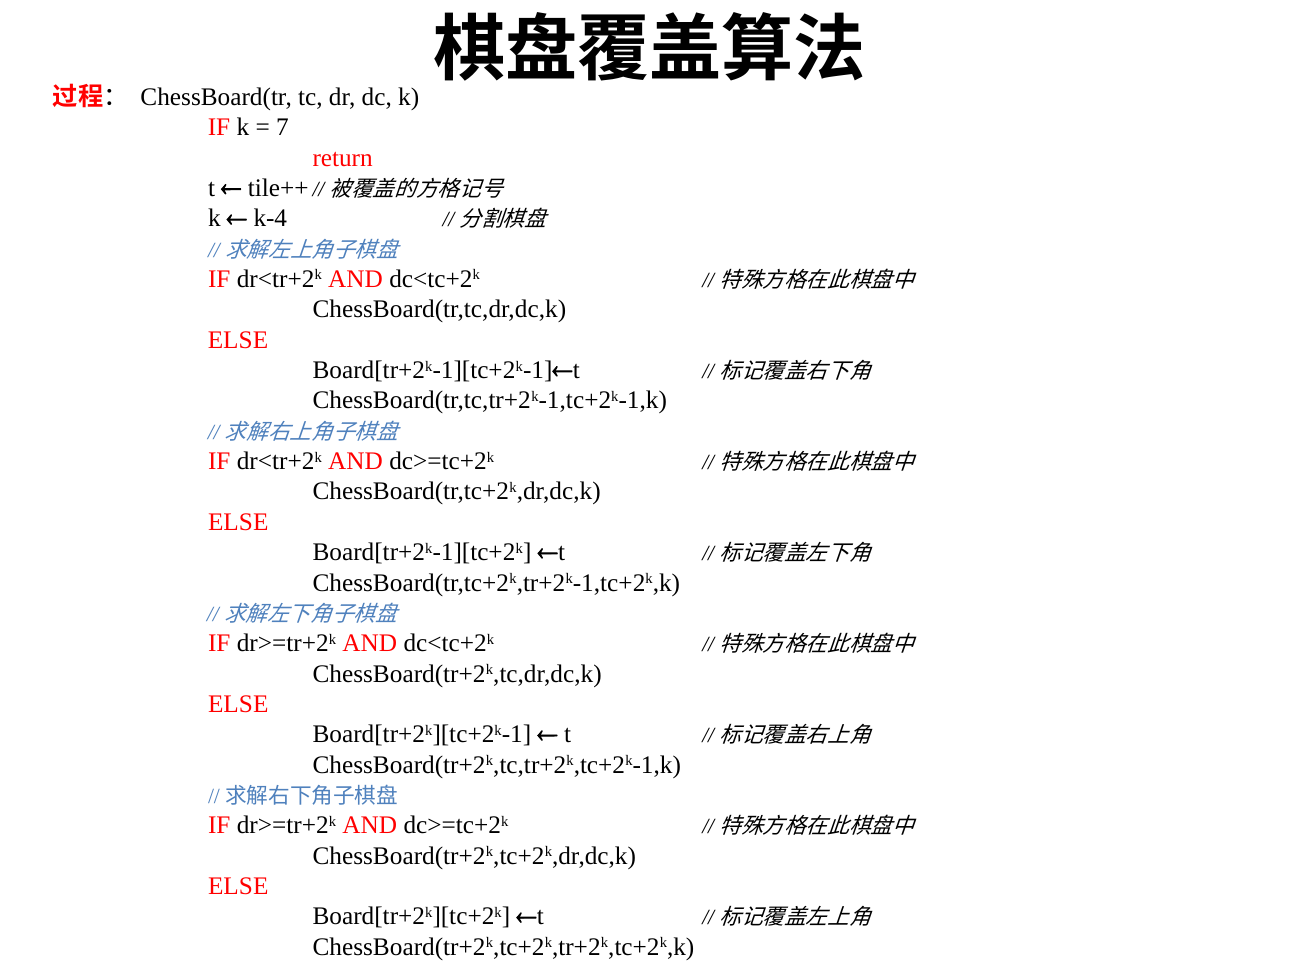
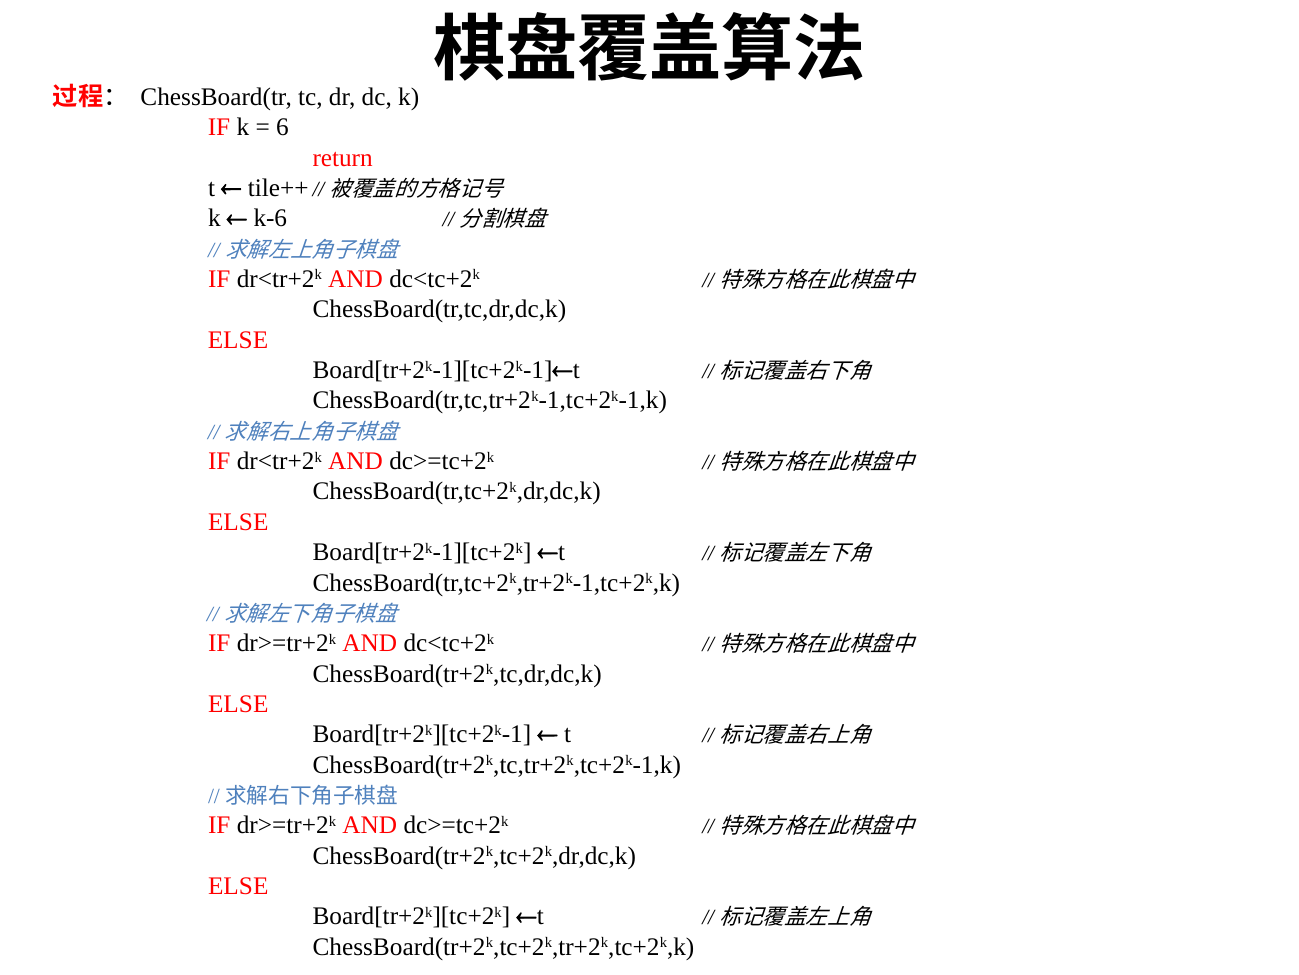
7: 7 -> 6 (282, 127)
k-4: k-4 -> k-6 (270, 218)
